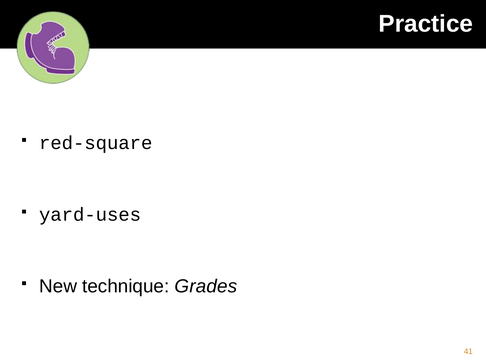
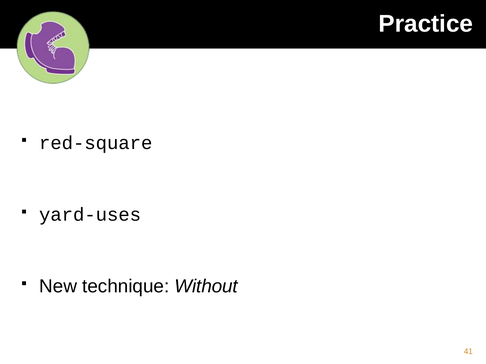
Grades: Grades -> Without (206, 287)
